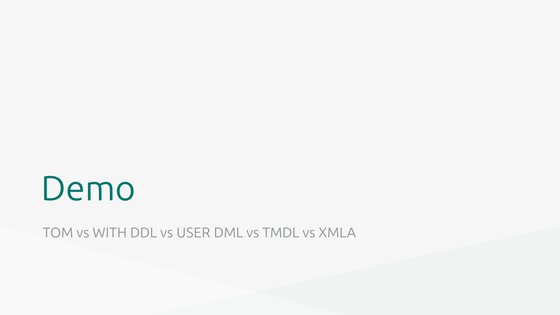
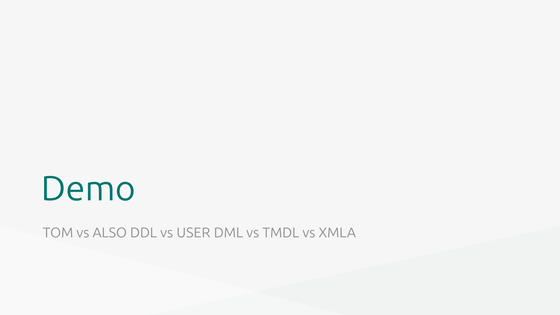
WITH: WITH -> ALSO (110, 233)
